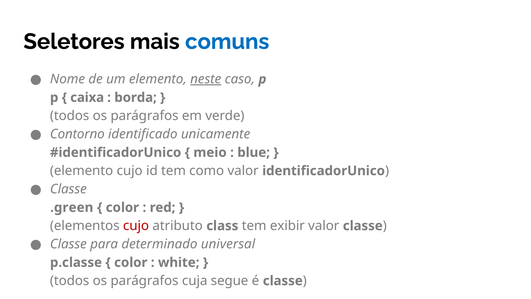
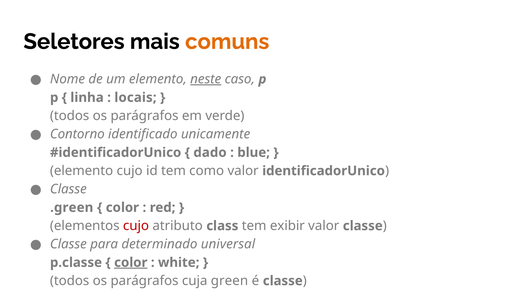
comuns colour: blue -> orange (227, 42)
caixa: caixa -> linha (87, 97)
borda: borda -> locais (135, 97)
meio: meio -> dado (210, 152)
color underline: none -> present (131, 262)
segue: segue -> green (229, 281)
